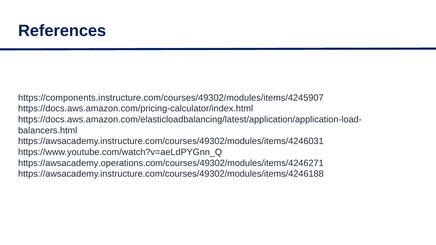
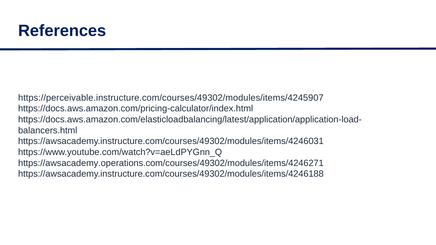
https://components.instructure.com/courses/49302/modules/items/4245907: https://components.instructure.com/courses/49302/modules/items/4245907 -> https://perceivable.instructure.com/courses/49302/modules/items/4245907 (171, 98)
